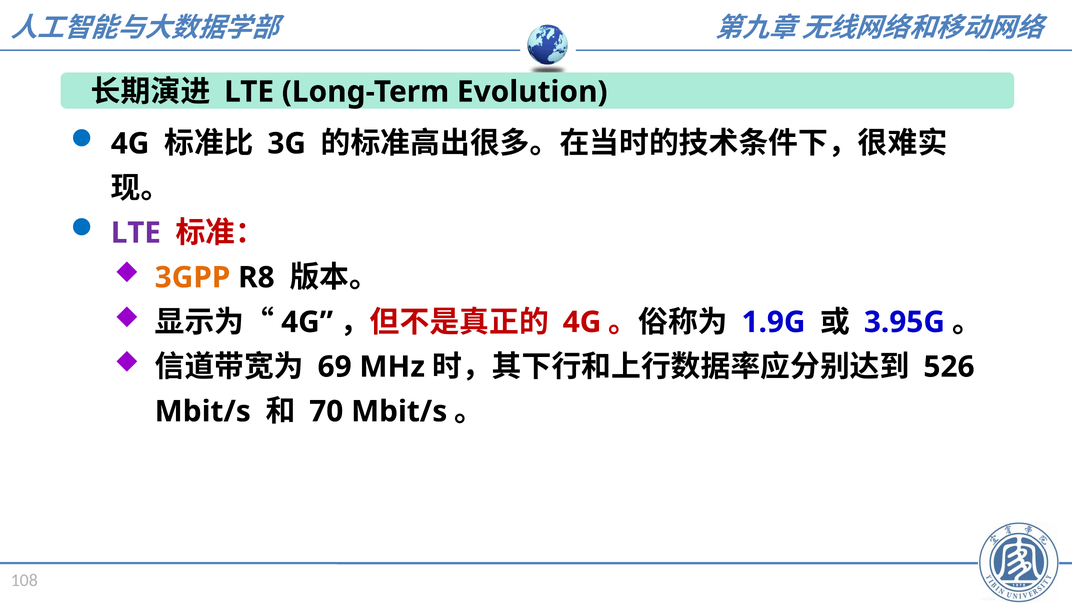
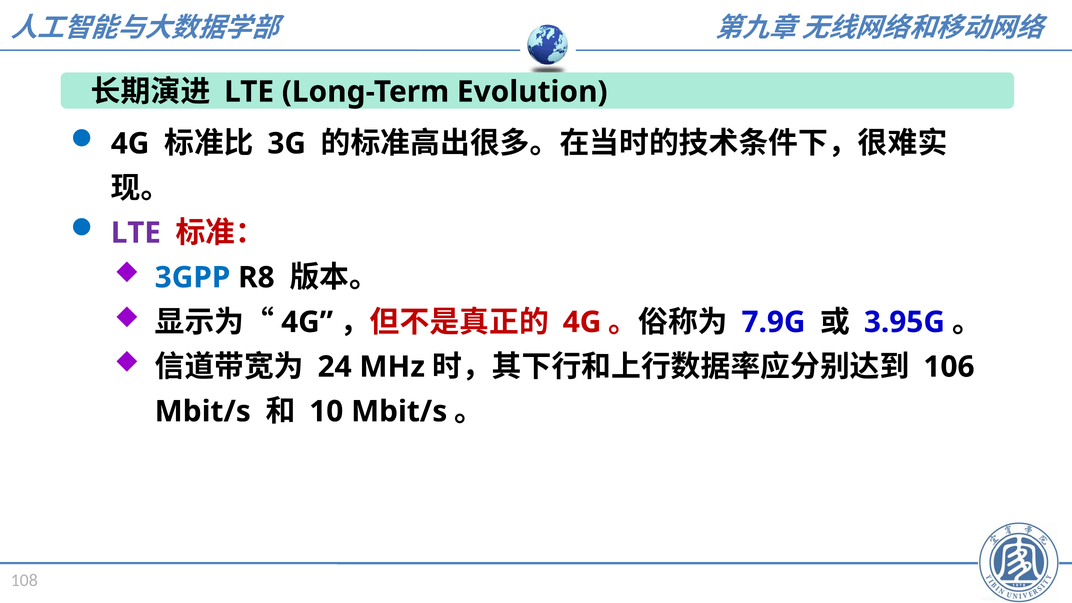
3GPP colour: orange -> blue (193, 278)
1.9G: 1.9G -> 7.9G (774, 322)
69: 69 -> 24 (335, 367)
526: 526 -> 106 (949, 367)
70: 70 -> 10 (326, 411)
